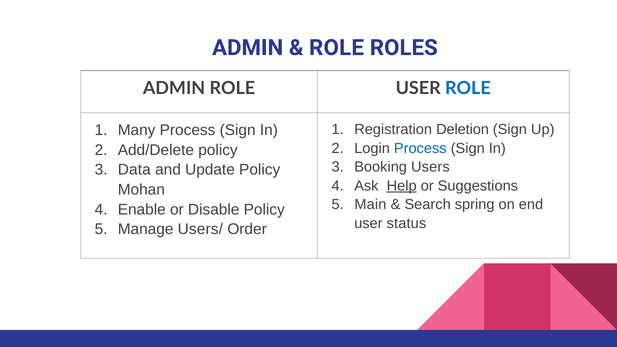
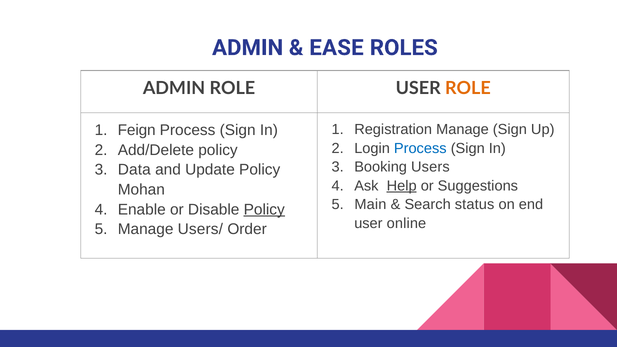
ROLE: ROLE -> EASE (336, 48)
ROLE colour: blue -> orange (468, 88)
Registration Deletion: Deletion -> Manage (462, 130)
Many: Many -> Feign (137, 130)
spring: spring -> status (475, 205)
Policy underline: none -> present (264, 210)
status: status -> online (406, 224)
